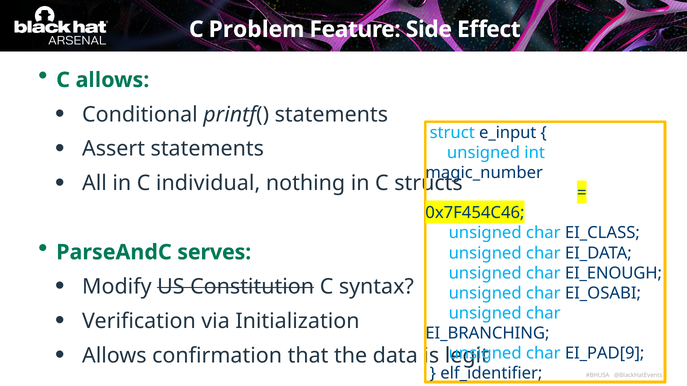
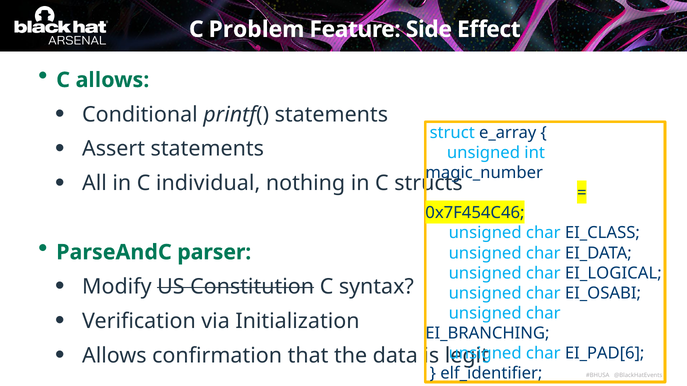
e_input: e_input -> e_array (508, 133)
serves: serves -> parser (214, 253)
EI_ENOUGH: EI_ENOUGH -> EI_LOGICAL (613, 273)
EI_PAD[9: EI_PAD[9 -> EI_PAD[6 (605, 354)
